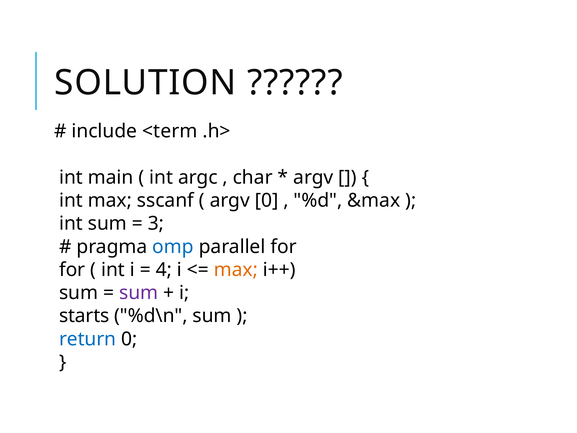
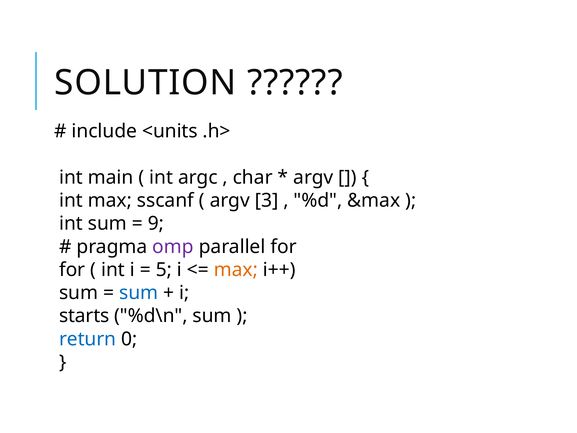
<term: <term -> <units (170, 131)
argv 0: 0 -> 3 (267, 200)
3: 3 -> 9 (156, 223)
omp colour: blue -> purple (173, 247)
4: 4 -> 5 (164, 270)
sum colour: purple -> blue (139, 293)
